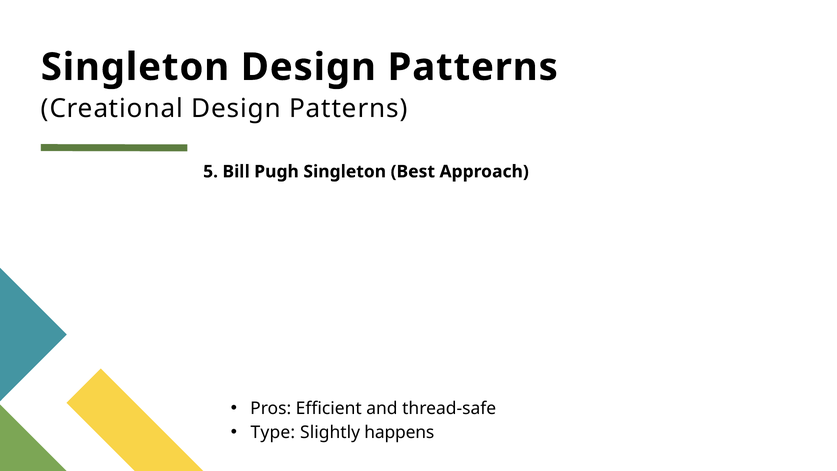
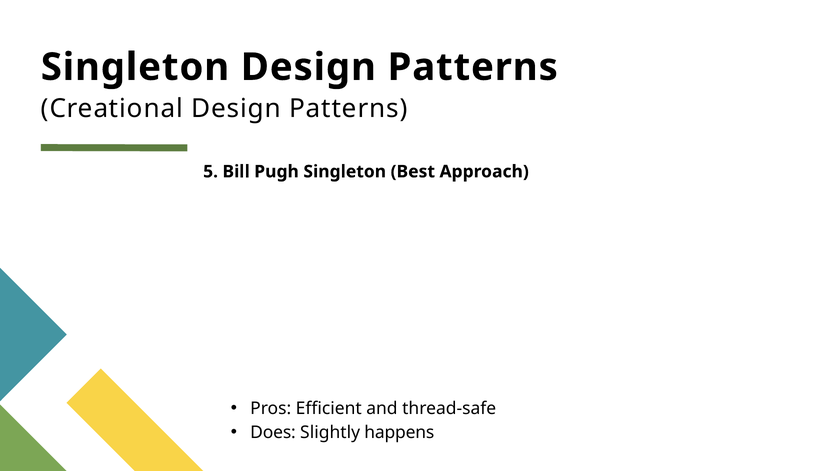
Type: Type -> Does (273, 432)
